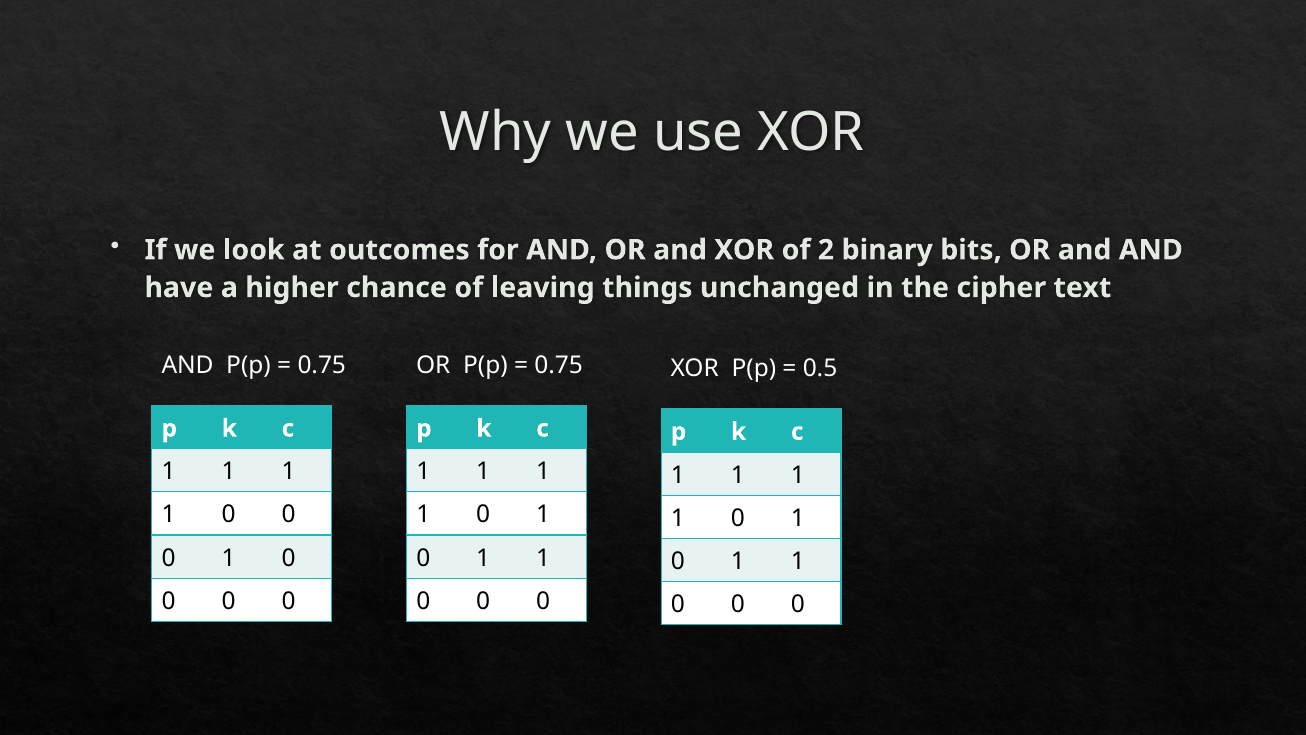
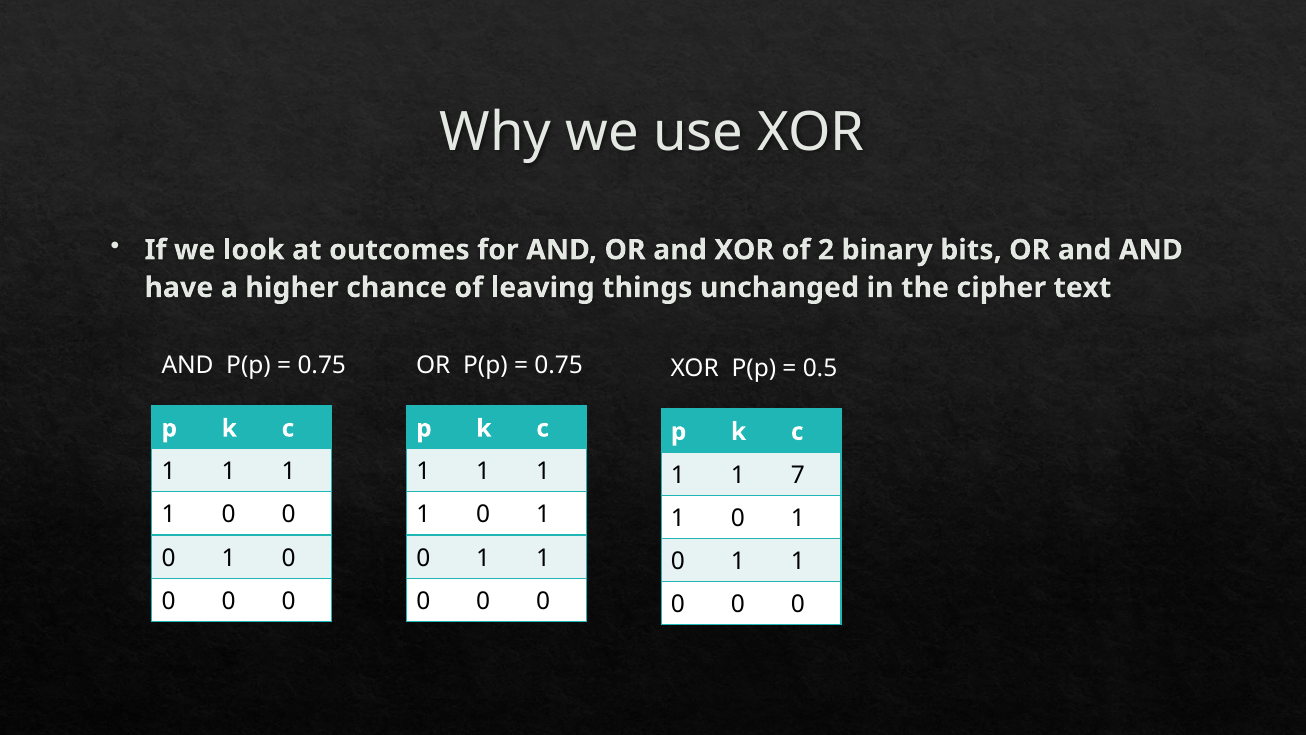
1: 1 -> 7 (798, 475)
